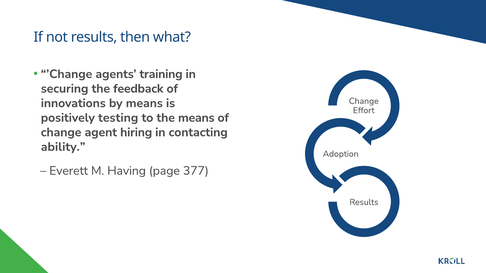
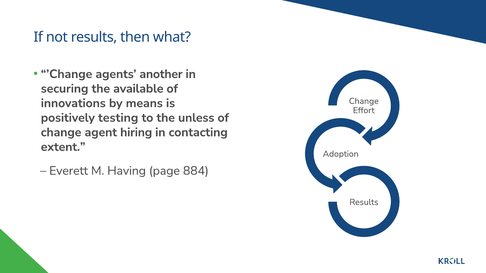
training: training -> another (161, 74)
feedback: feedback -> available (138, 89)
the means: means -> unless (196, 118)
ability: ability -> extent (63, 147)
377: 377 -> 884 (196, 171)
